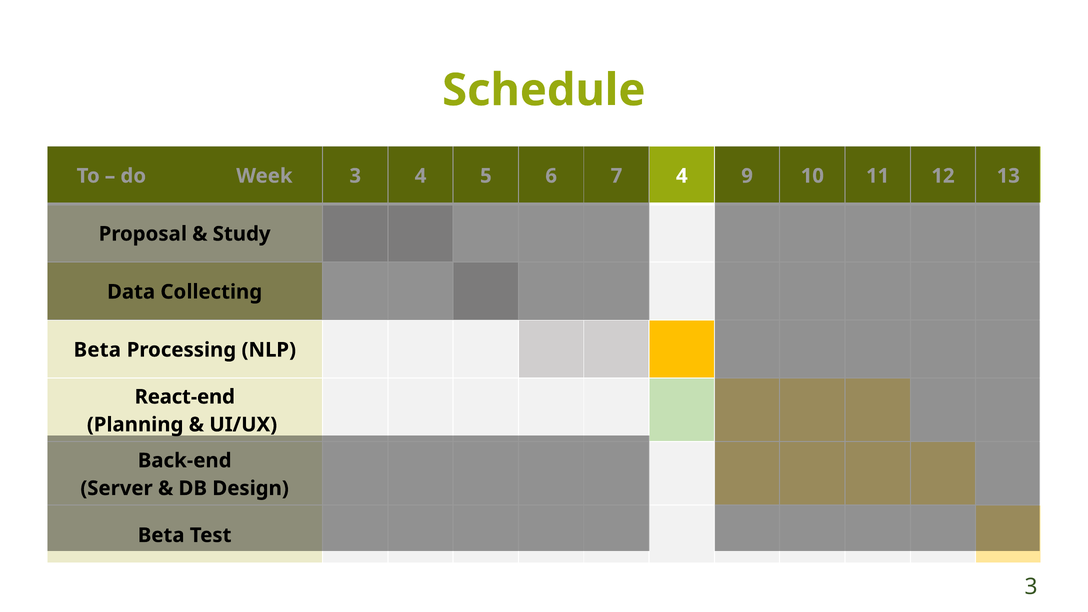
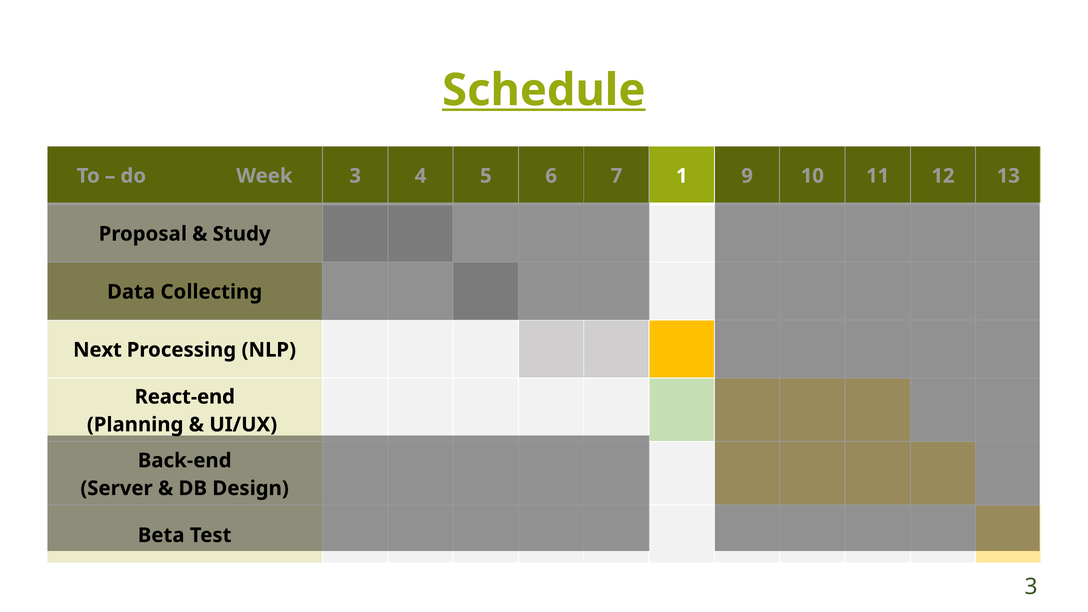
Schedule underline: none -> present (544, 90)
4: 4 -> 1 (682, 176)
Beta: Beta -> Next (97, 350)
